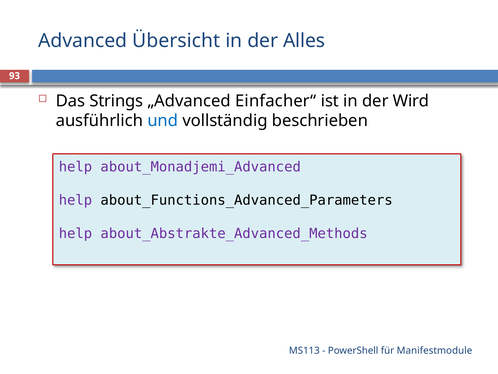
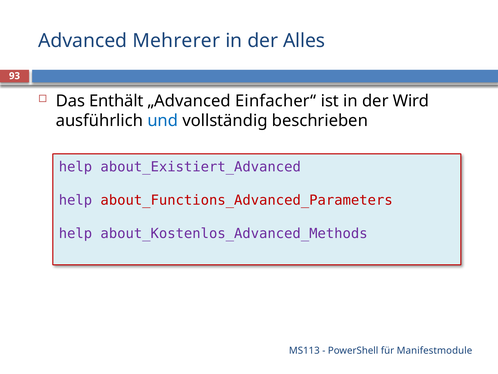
Übersicht: Übersicht -> Mehrerer (176, 41)
Strings: Strings -> Enthält (116, 101)
about_Monadjemi_Advanced: about_Monadjemi_Advanced -> about_Existiert_Advanced (201, 167)
about_Functions_Advanced_Parameters colour: black -> red (247, 200)
about_Abstrakte_Advanced_Methods: about_Abstrakte_Advanced_Methods -> about_Kostenlos_Advanced_Methods (234, 233)
